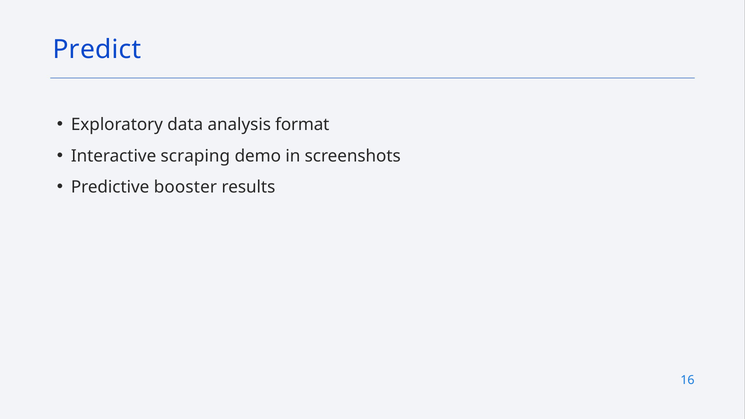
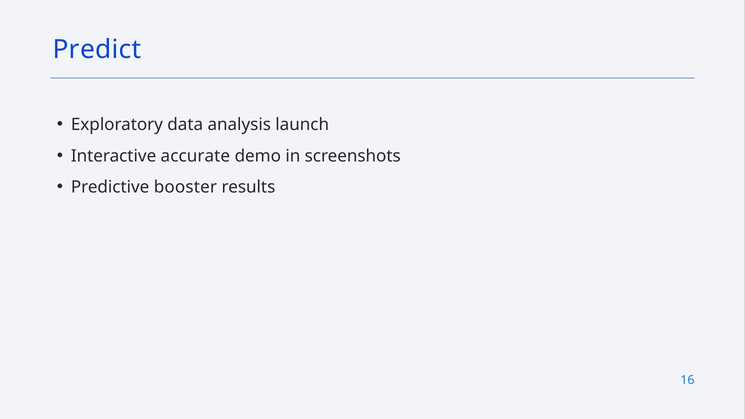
format: format -> launch (302, 125)
scraping: scraping -> accurate (195, 156)
